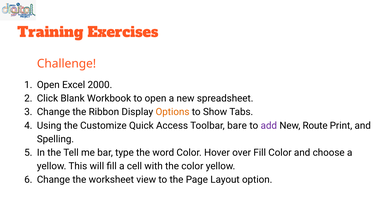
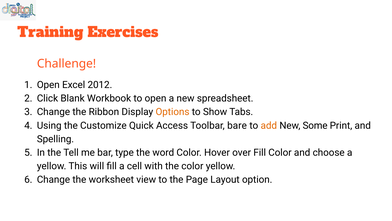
2000: 2000 -> 2012 (100, 85)
add colour: purple -> orange (269, 125)
Route: Route -> Some (315, 125)
